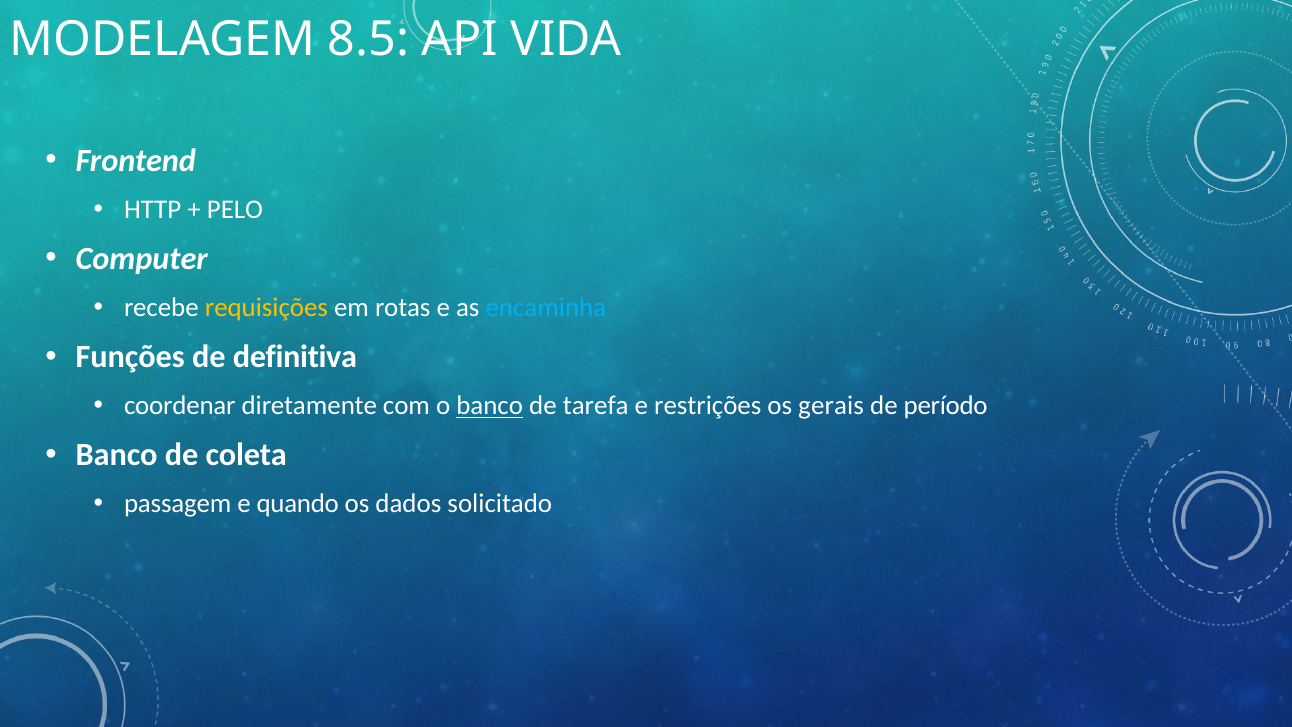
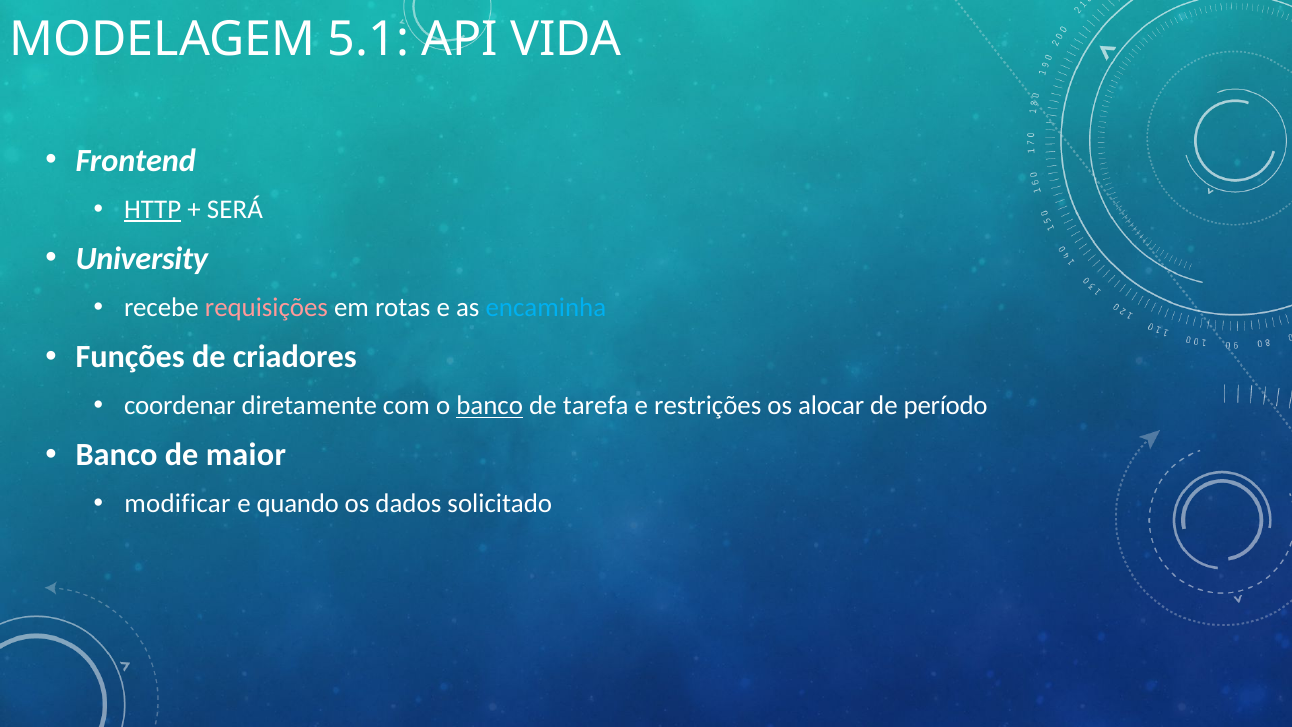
8.5: 8.5 -> 5.1 (368, 39)
HTTP underline: none -> present (153, 210)
PELO: PELO -> SERÁ (235, 210)
Computer: Computer -> University (142, 259)
requisições colour: yellow -> pink (266, 308)
definitiva: definitiva -> criadores (295, 357)
gerais: gerais -> alocar (831, 406)
coleta: coleta -> maior (246, 455)
passagem: passagem -> modificar (177, 504)
